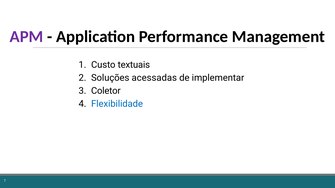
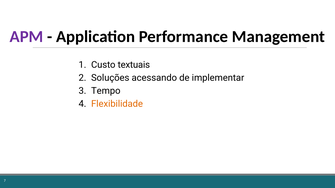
acessadas: acessadas -> acessando (154, 78)
Coletor: Coletor -> Tempo (106, 91)
Flexibilidade colour: blue -> orange (117, 104)
